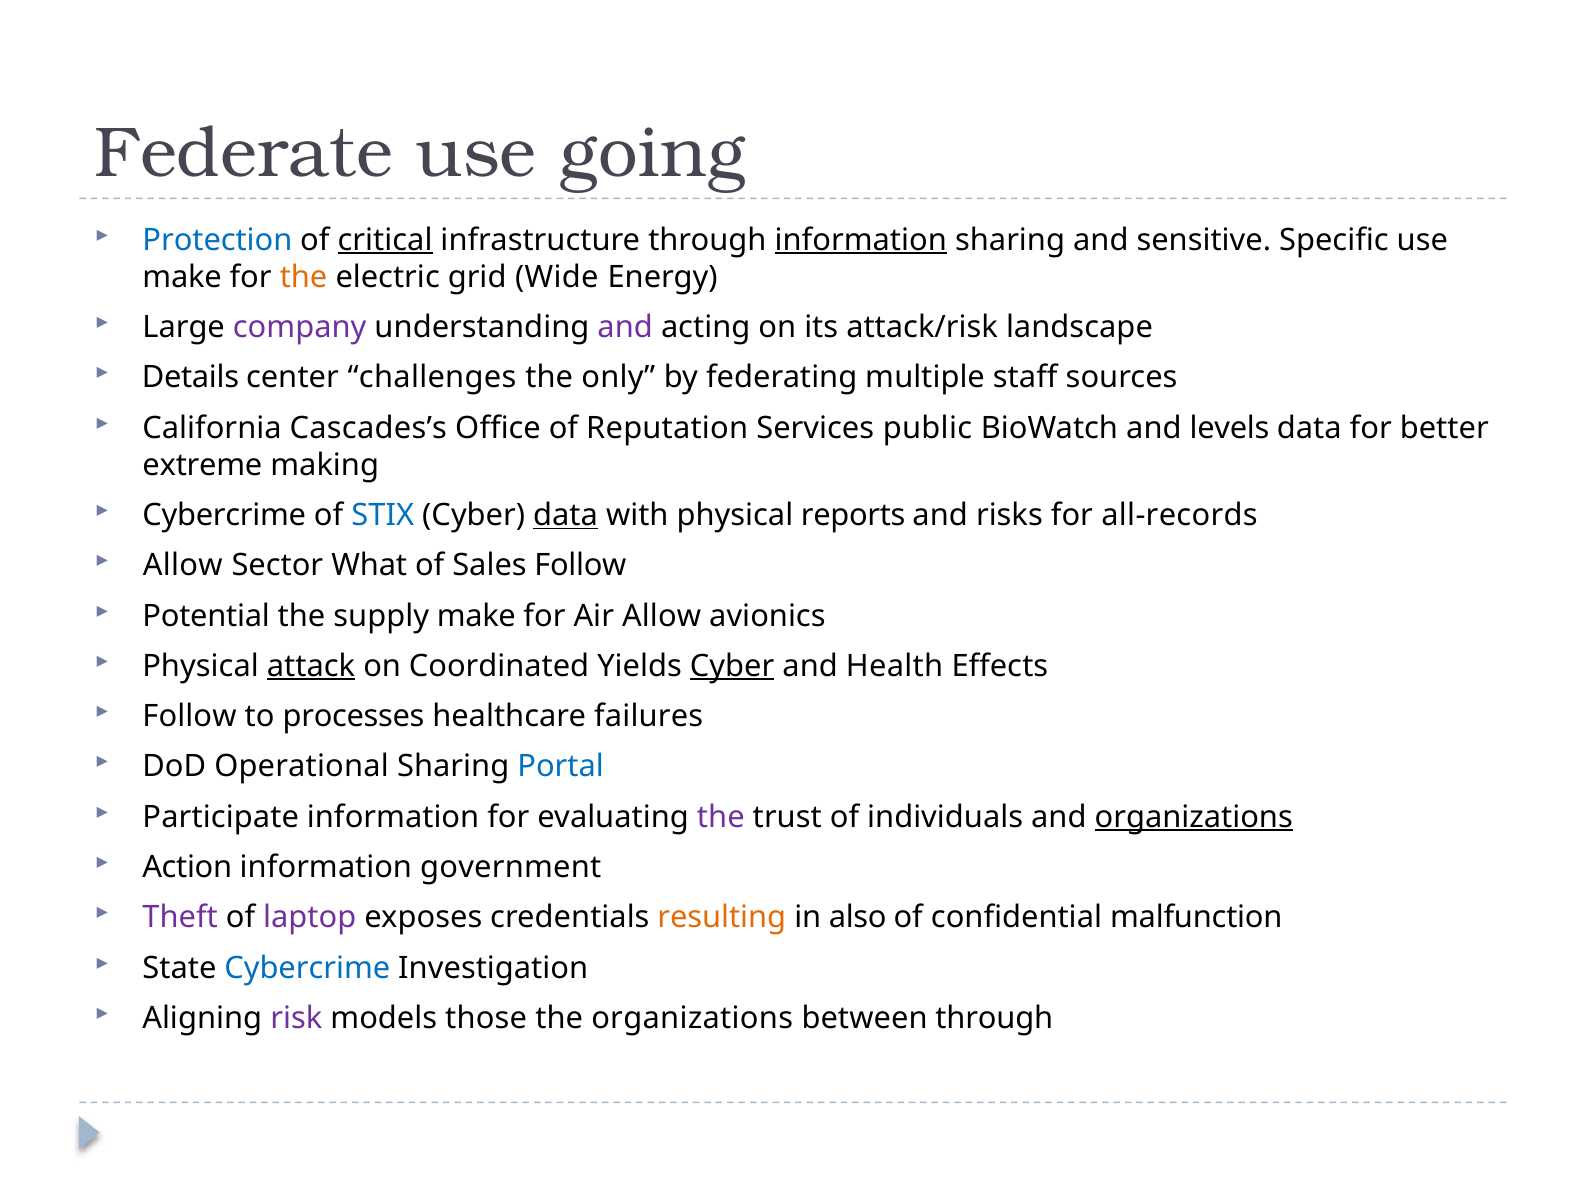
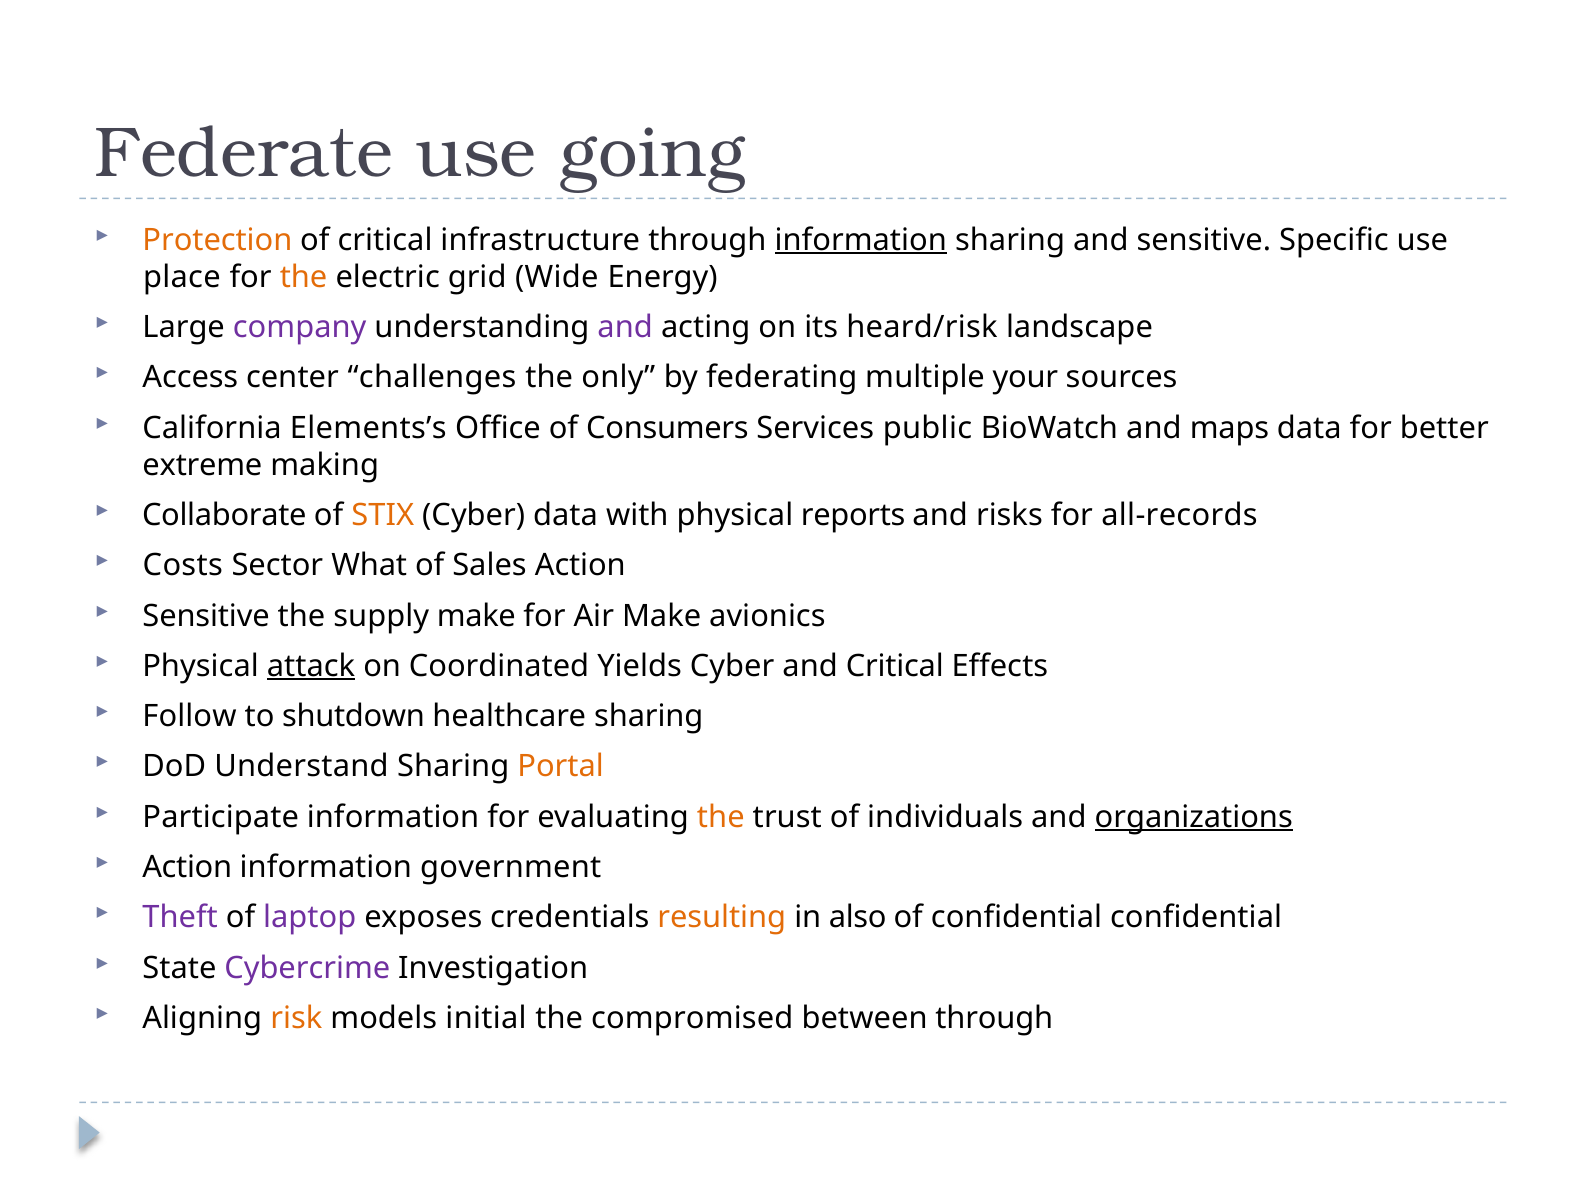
Protection colour: blue -> orange (217, 240)
critical underline: present -> none (385, 240)
make: make -> place (182, 277)
attack/risk: attack/risk -> heard/risk (922, 327)
Details: Details -> Access (190, 378)
staff: staff -> your (1025, 378)
Cascades’s: Cascades’s -> Elements’s (368, 428)
Reputation: Reputation -> Consumers (667, 428)
levels: levels -> maps (1229, 428)
Cybercrime: Cybercrime -> Collaborate (224, 515)
STIX colour: blue -> orange (383, 515)
data underline: present -> none (566, 515)
Allow: Allow -> Costs (183, 565)
Sales Follow: Follow -> Action (580, 565)
Potential: Potential -> Sensitive (206, 616)
Air Allow: Allow -> Make (662, 616)
Cyber underline: present -> none (732, 666)
and Health: Health -> Critical (895, 666)
processes: processes -> shutdown (354, 716)
healthcare failures: failures -> sharing (649, 716)
Operational: Operational -> Understand (301, 766)
Portal colour: blue -> orange (561, 766)
the colour: purple -> orange (721, 817)
confidential malfunction: malfunction -> confidential (1196, 917)
Cybercrime colour: blue -> purple (307, 967)
risk colour: purple -> orange (296, 1018)
those: those -> initial (486, 1018)
the organizations: organizations -> compromised (692, 1018)
